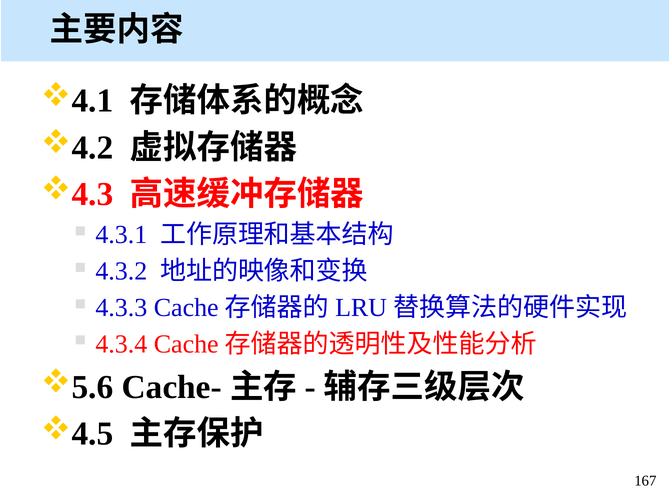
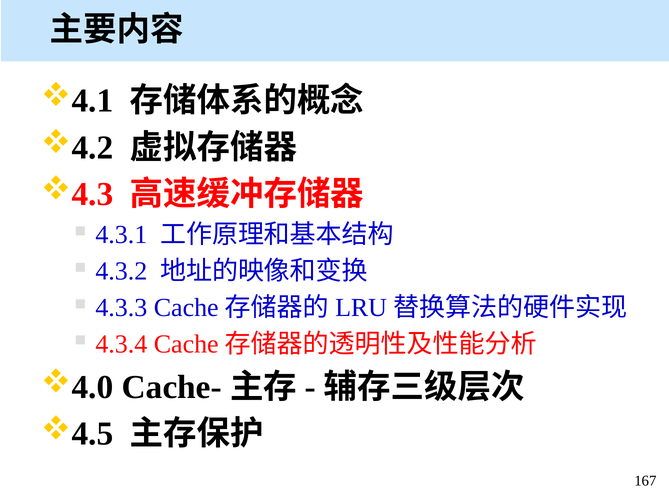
5.6: 5.6 -> 4.0 (92, 387)
